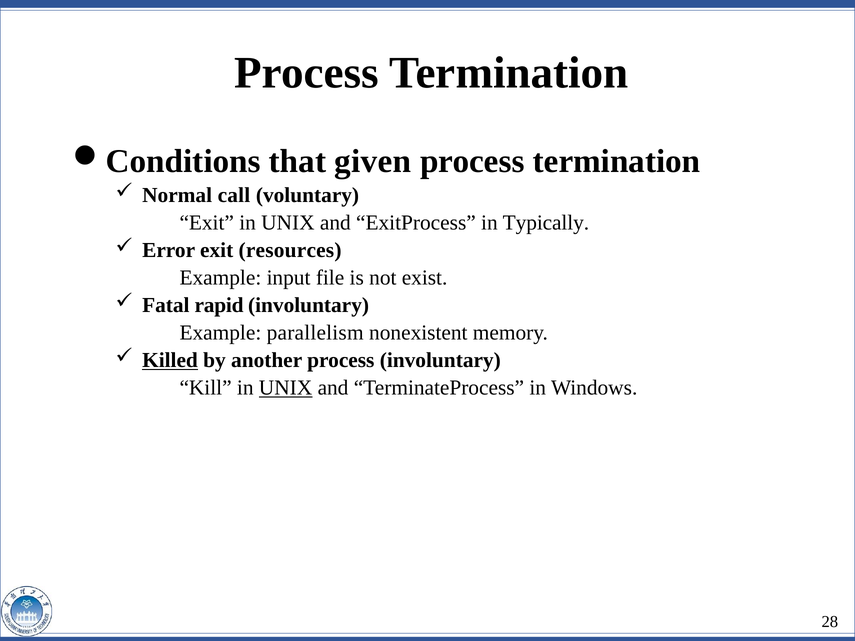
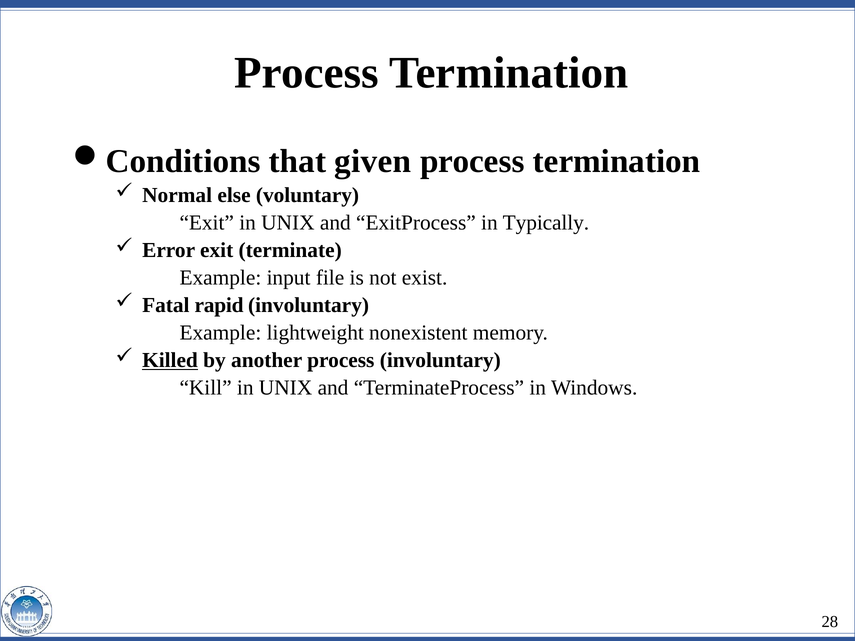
call: call -> else (234, 195)
resources: resources -> terminate (290, 250)
parallelism: parallelism -> lightweight (315, 333)
UNIX underline: present -> none (286, 388)
